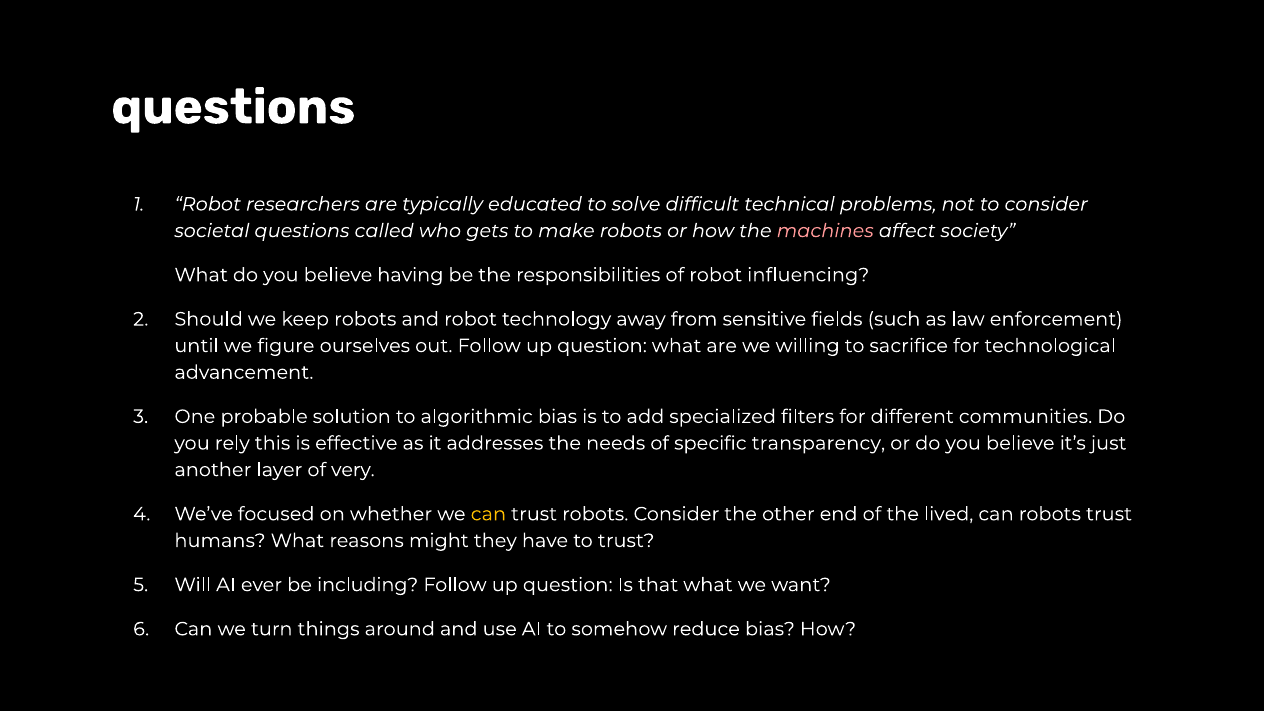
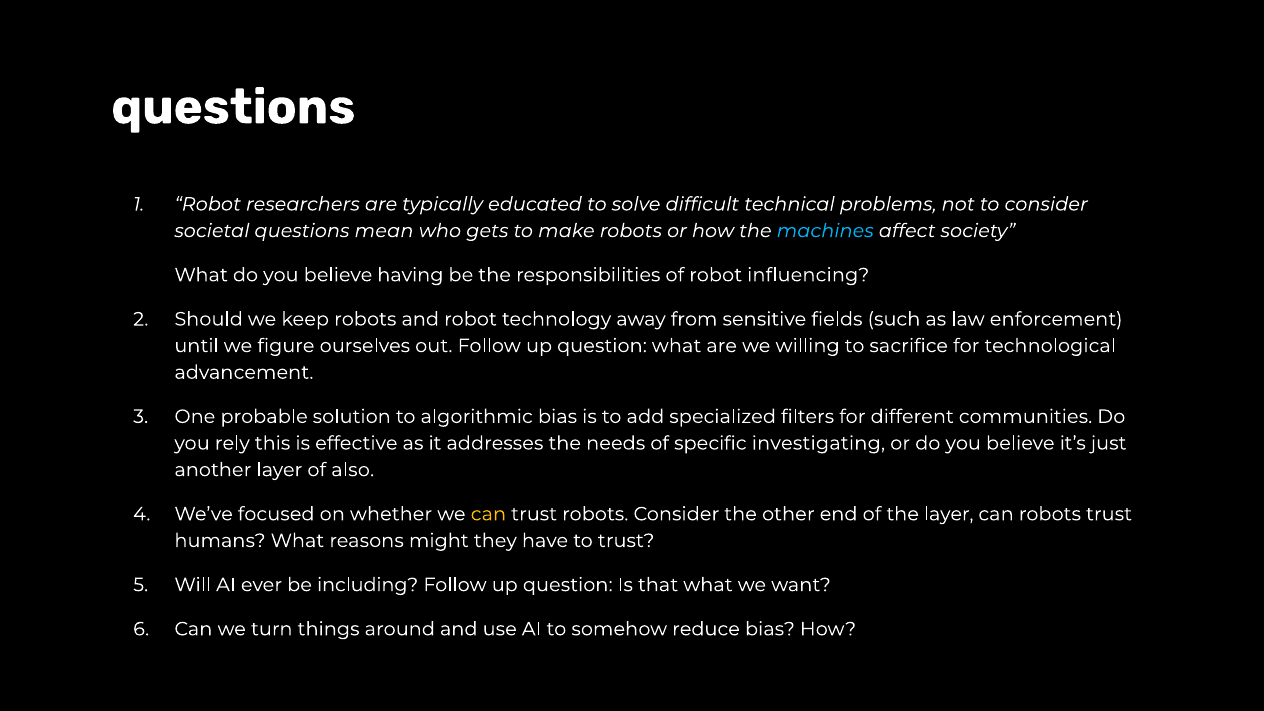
called: called -> mean (384, 231)
machines colour: pink -> light blue (825, 231)
transparency: transparency -> investigating (818, 443)
very: very -> also (353, 470)
the lived: lived -> layer (949, 514)
